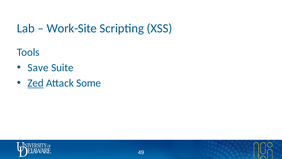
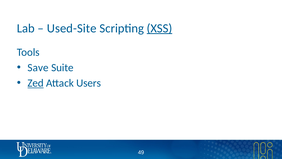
Work-Site: Work-Site -> Used-Site (72, 28)
XSS underline: none -> present (159, 28)
Some: Some -> Users (89, 83)
